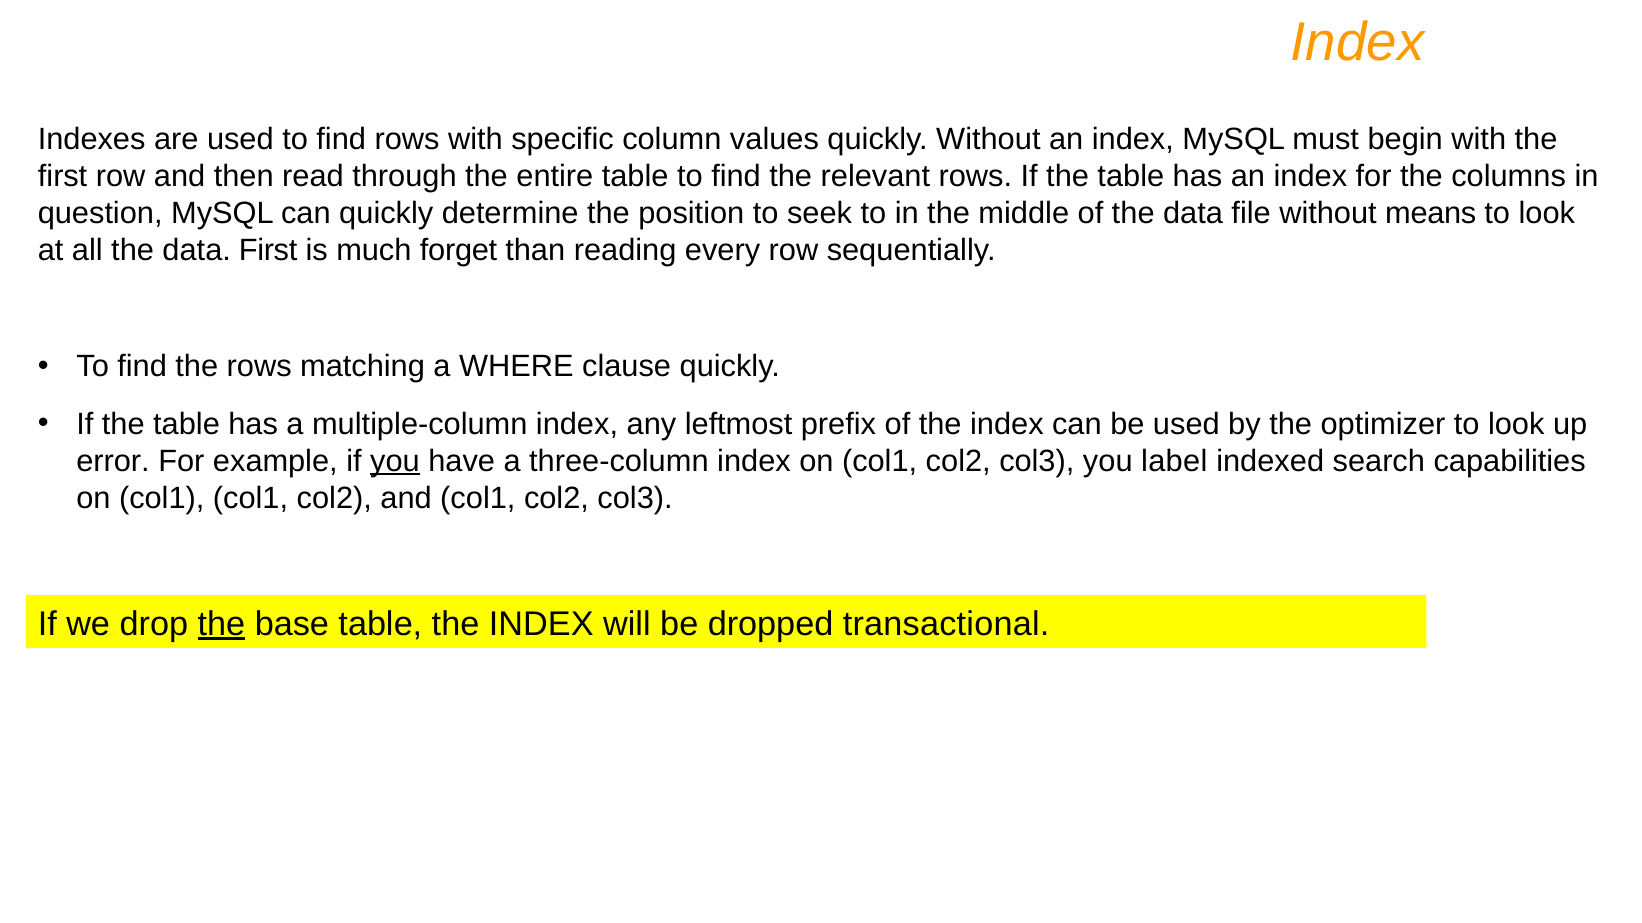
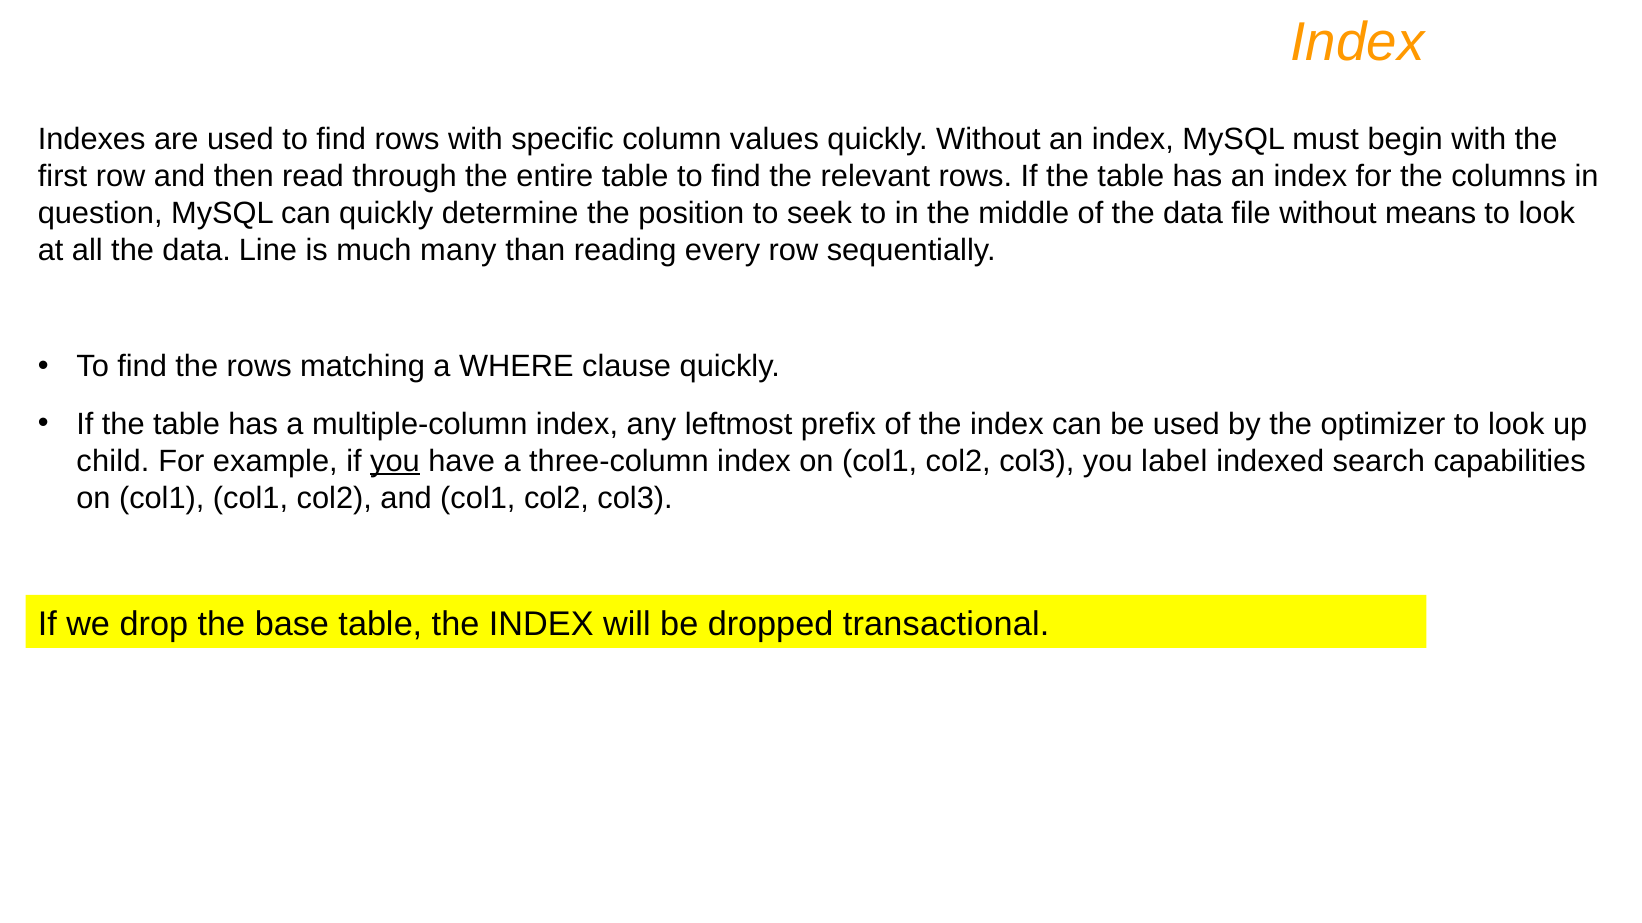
data First: First -> Line (268, 250)
forget: forget -> many (458, 250)
error: error -> child (113, 461)
the underline: present -> none (221, 624)
